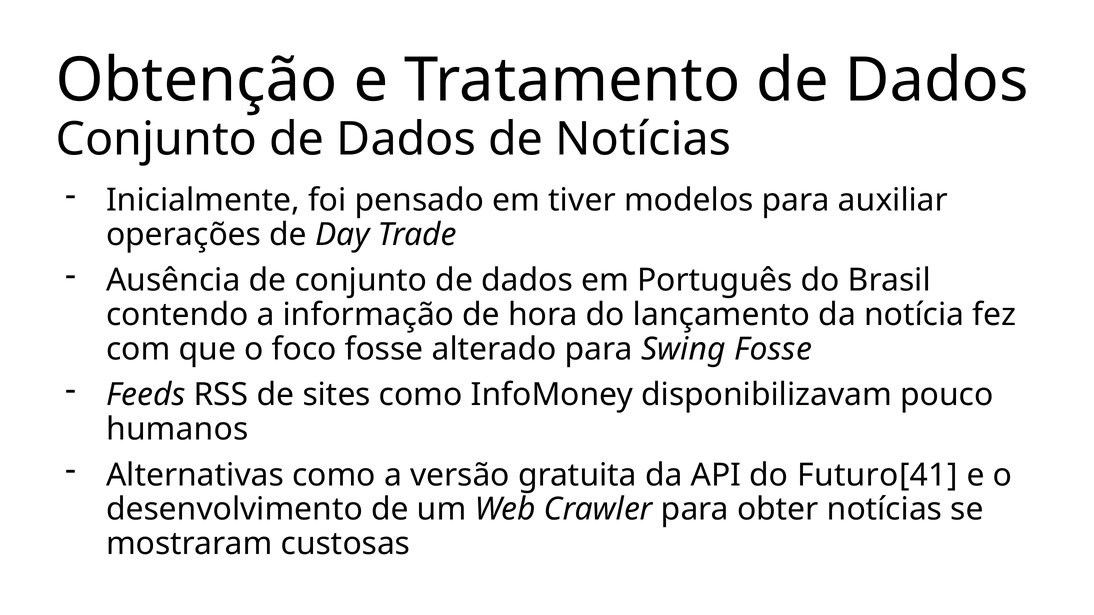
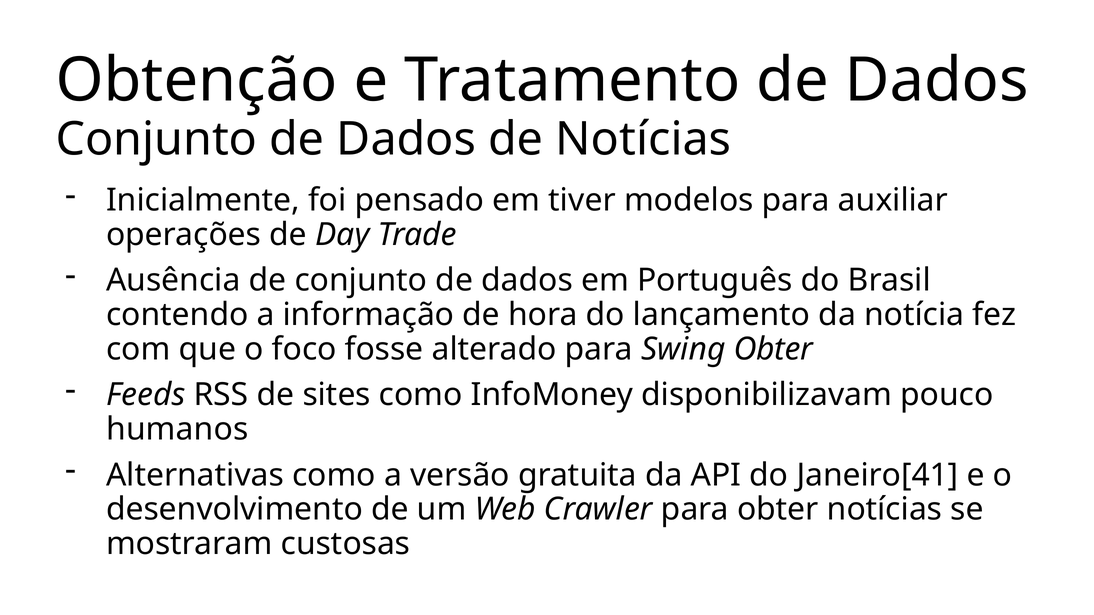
Swing Fosse: Fosse -> Obter (773, 349)
Futuro[41: Futuro[41 -> Janeiro[41 (878, 475)
